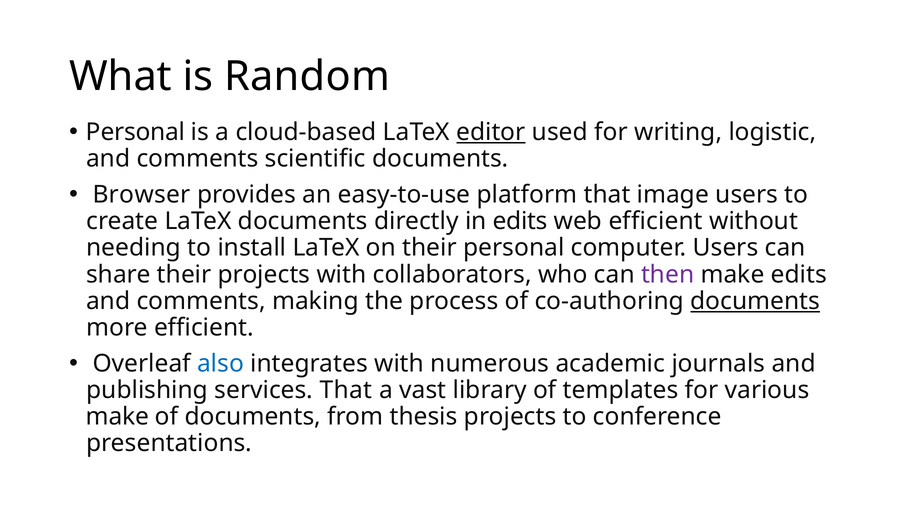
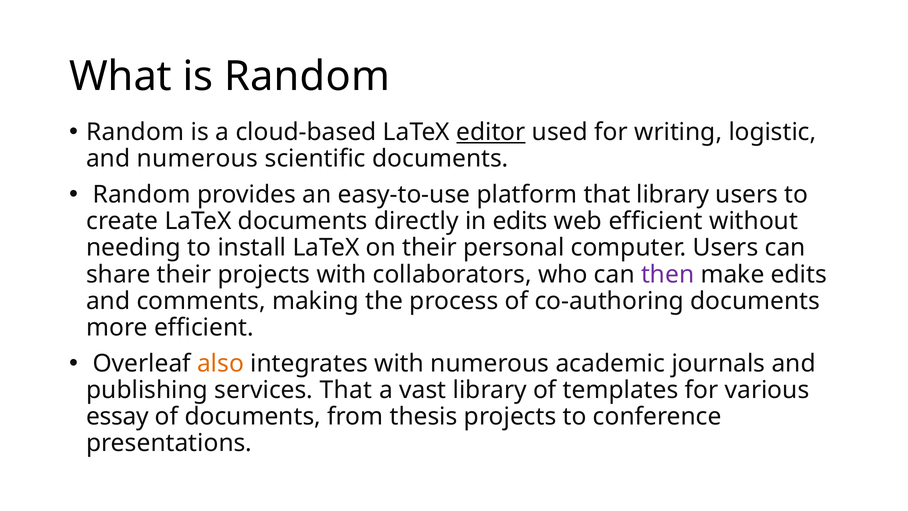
Personal: Personal -> Random (135, 132)
comments: comments -> numerous (197, 159)
Browser: Browser -> Random (142, 195)
that image: image -> library (673, 195)
documents underline: present -> none (755, 301)
also colour: blue -> orange (221, 363)
make: make -> essay (117, 416)
